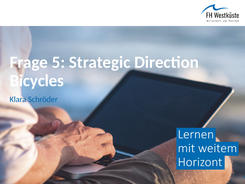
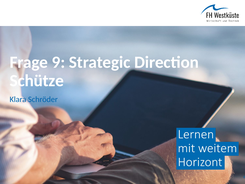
5: 5 -> 9 (58, 62)
Bicycles: Bicycles -> Schütze (37, 81)
